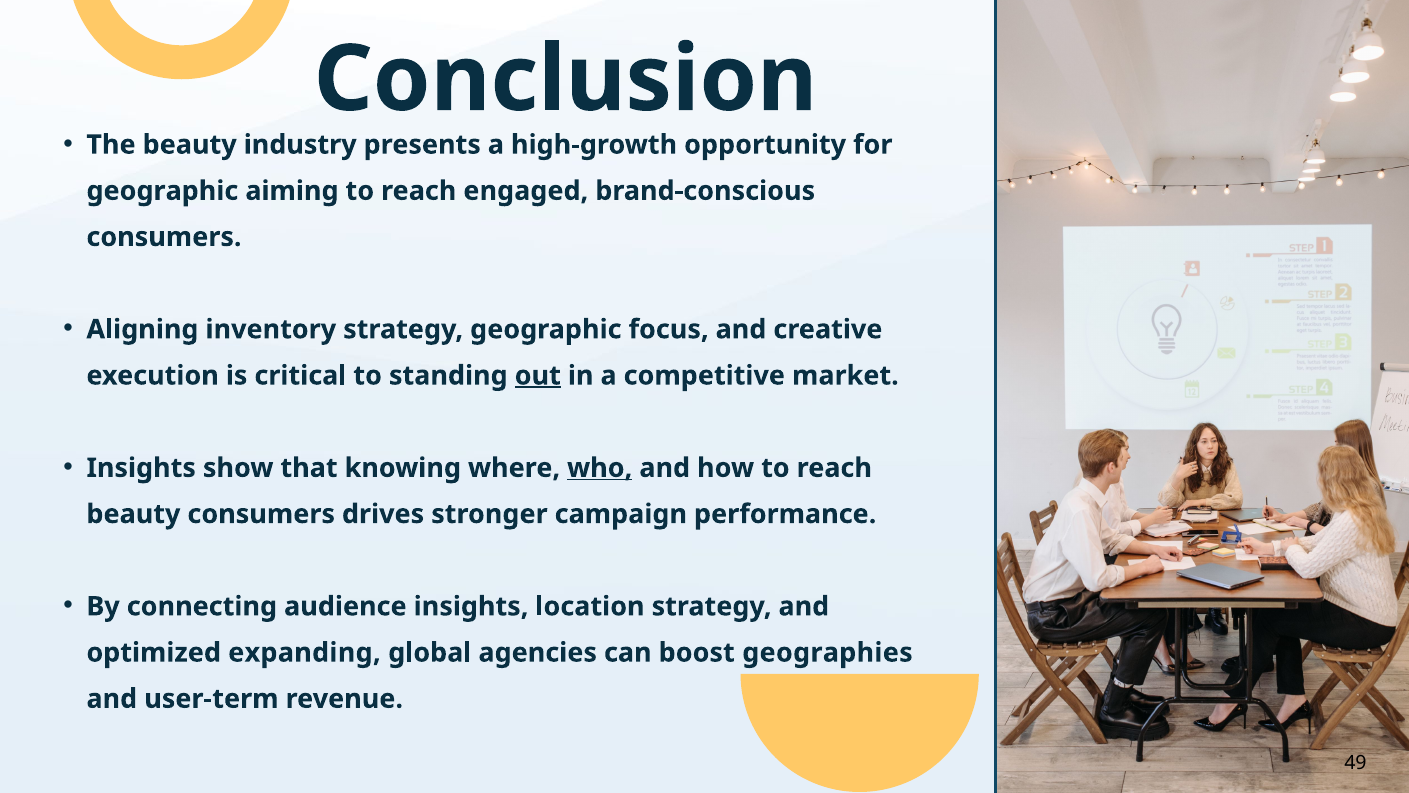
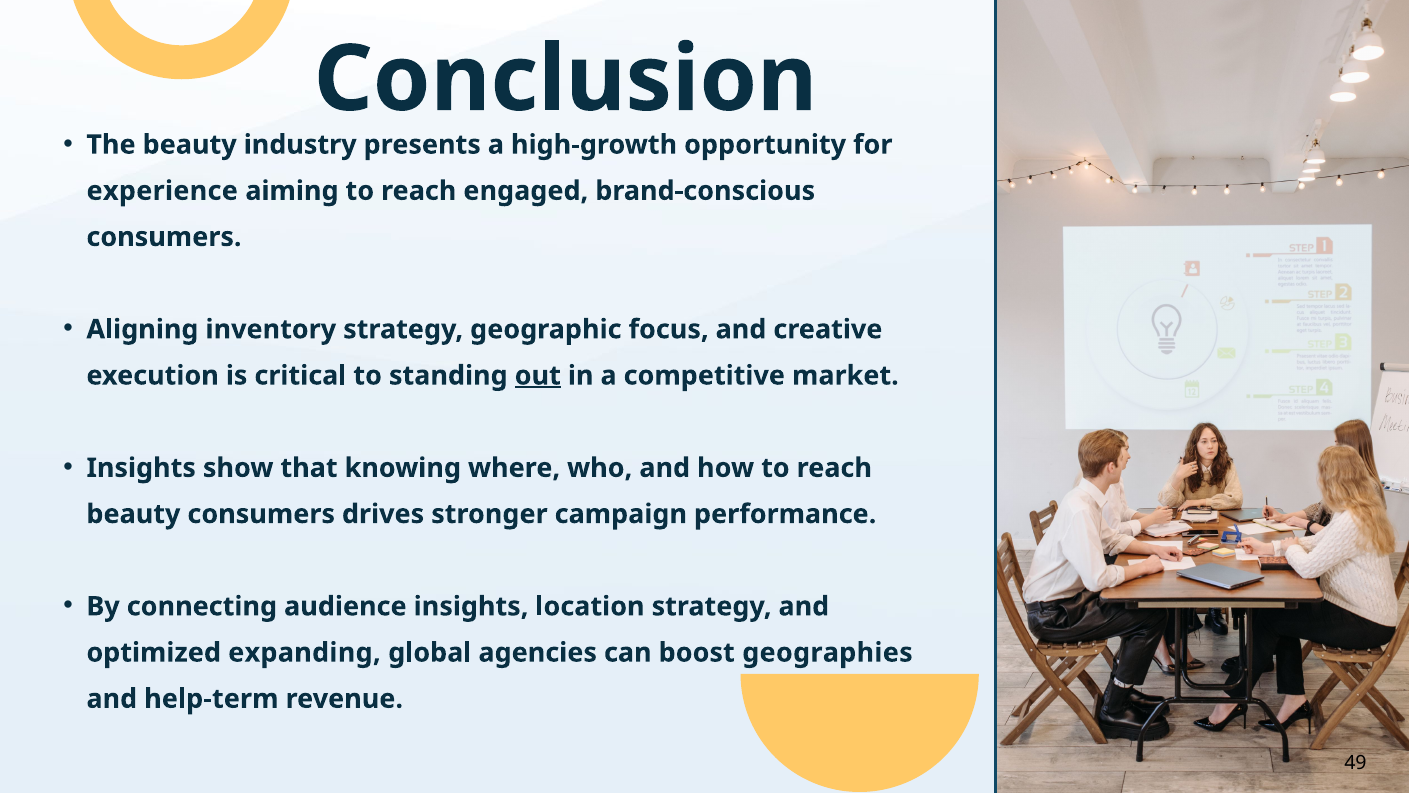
geographic: geographic -> experience (162, 191)
who underline: present -> none (600, 468)
user-term: user-term -> help-term (211, 698)
